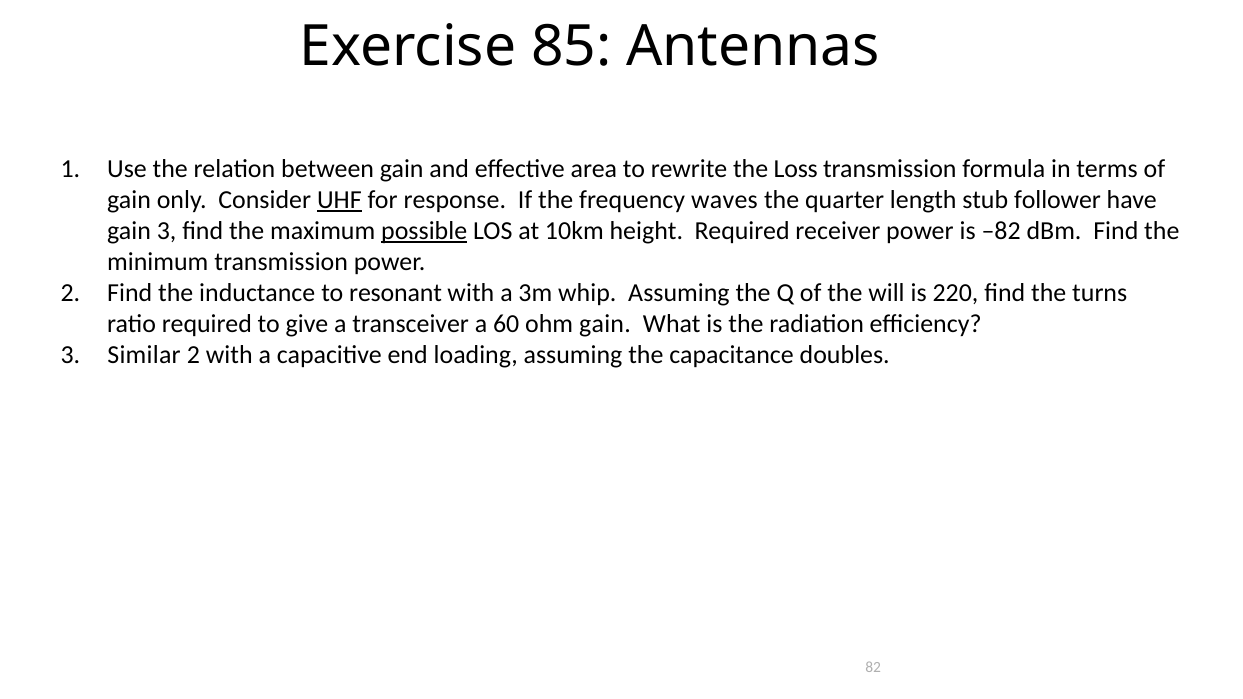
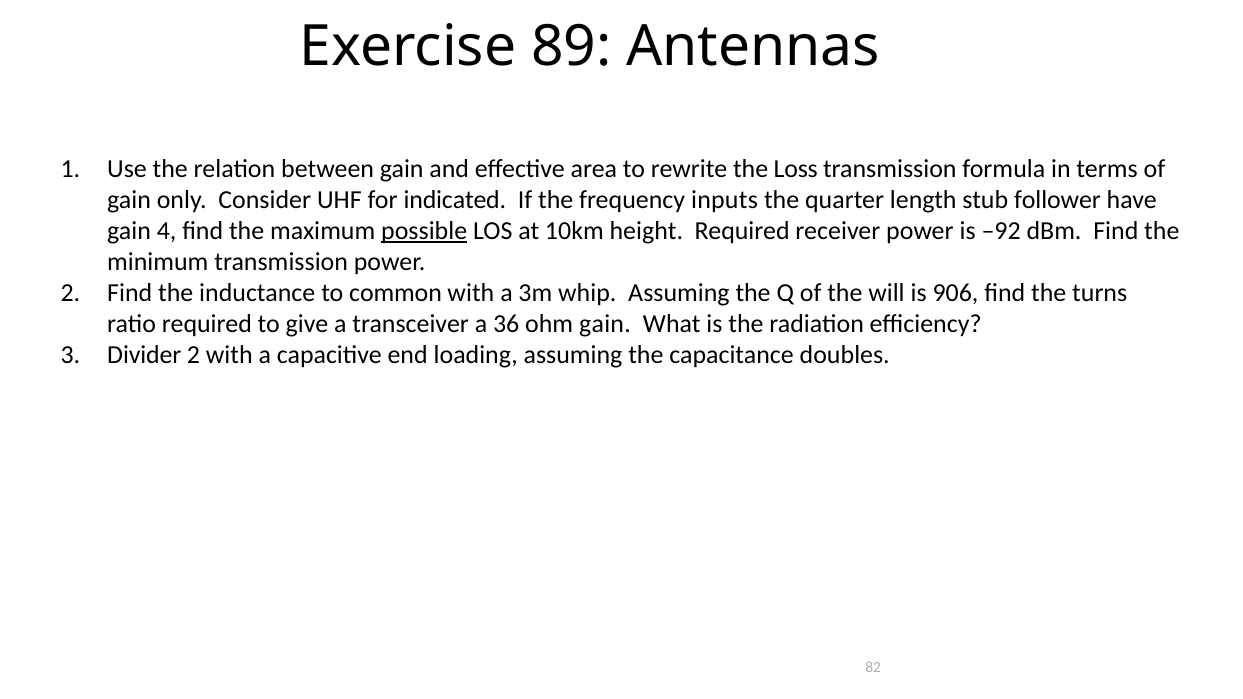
85: 85 -> 89 (571, 47)
UHF underline: present -> none (339, 200)
response: response -> indicated (455, 200)
waves: waves -> inputs (724, 200)
gain 3: 3 -> 4 (167, 231)
–82: –82 -> –92 (1001, 231)
resonant: resonant -> common (396, 293)
220: 220 -> 906 (955, 293)
60: 60 -> 36 (506, 324)
Similar: Similar -> Divider (144, 355)
